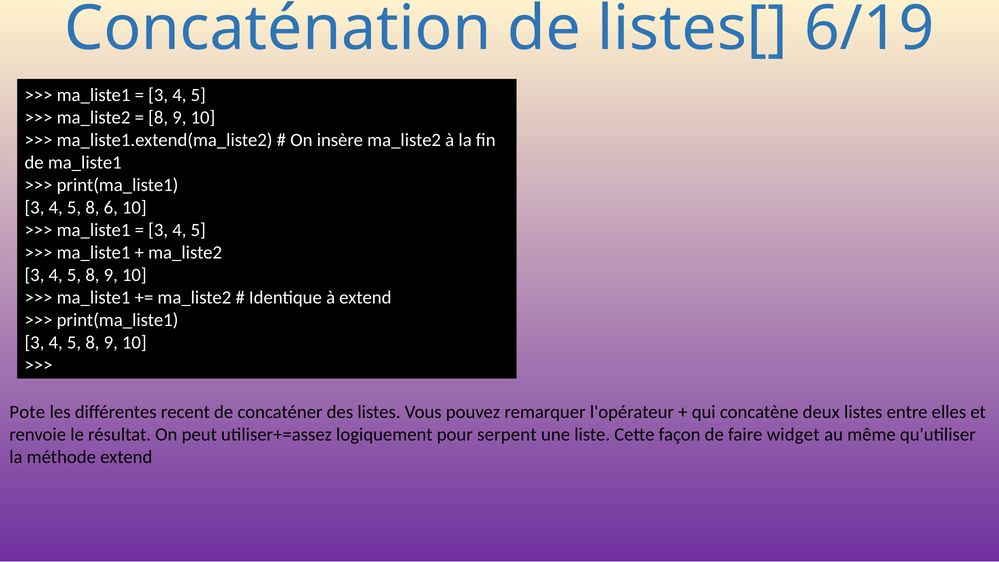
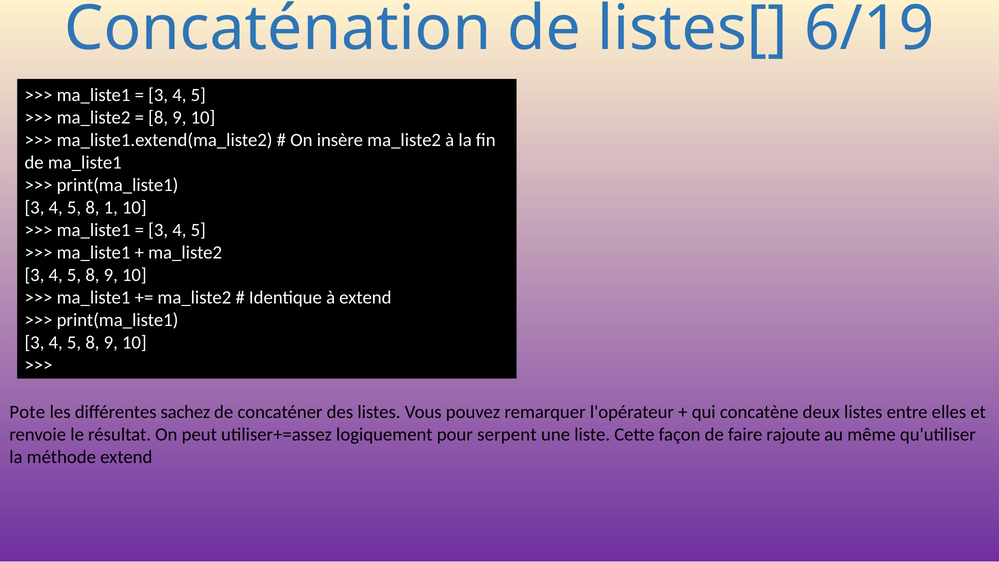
6: 6 -> 1 (111, 208)
recent: recent -> sachez (185, 412)
widget: widget -> rajoute (793, 434)
